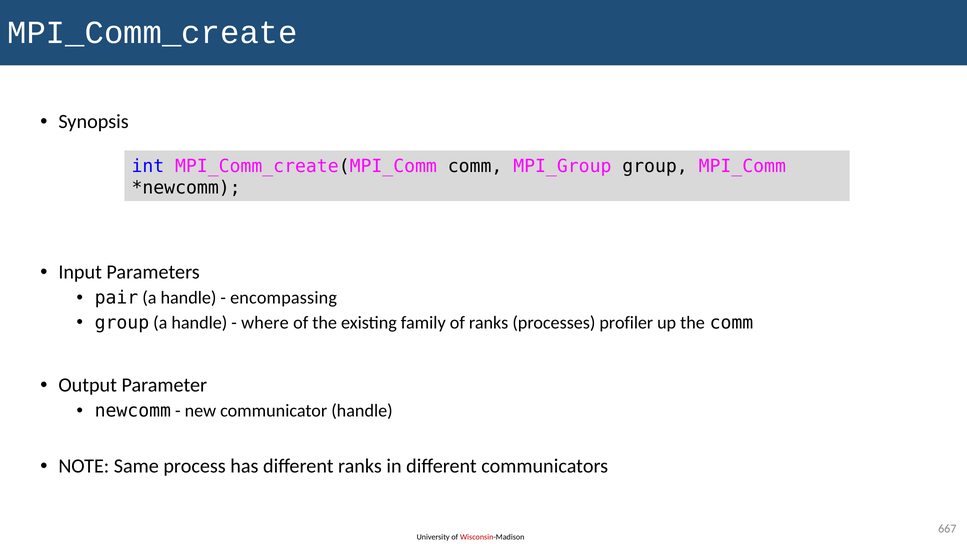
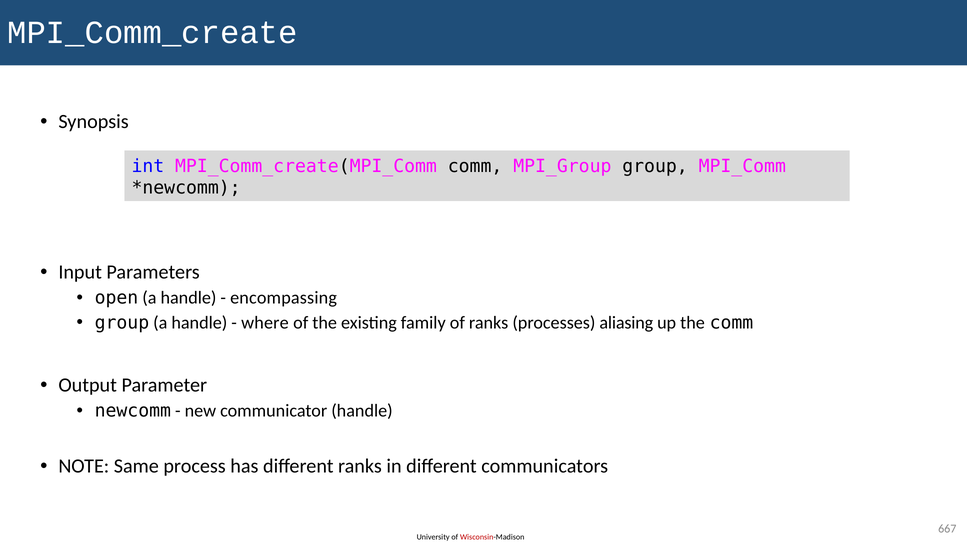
pair: pair -> open (116, 298)
profiler: profiler -> aliasing (626, 323)
